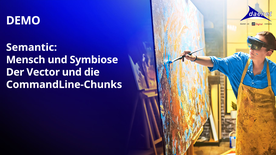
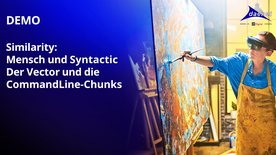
Semantic: Semantic -> Similarity (32, 47)
Symbiose: Symbiose -> Syntactic (94, 60)
